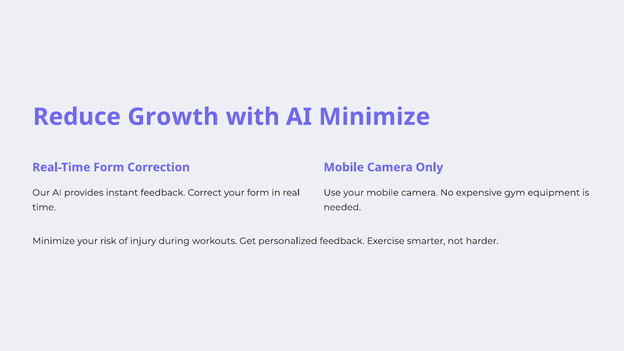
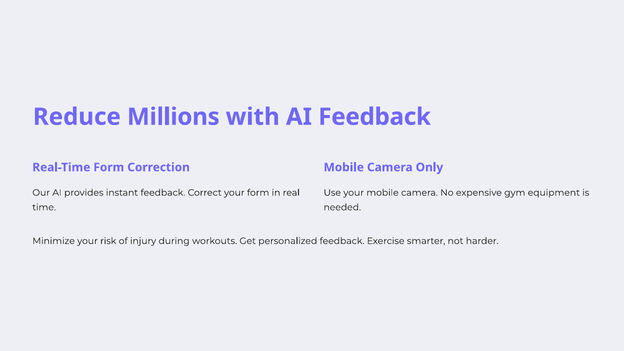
Growth: Growth -> Millions (173, 117)
AI Minimize: Minimize -> Feedback (375, 117)
